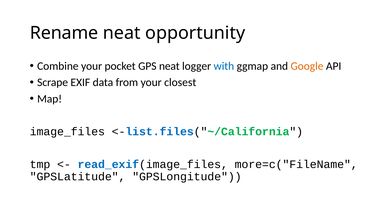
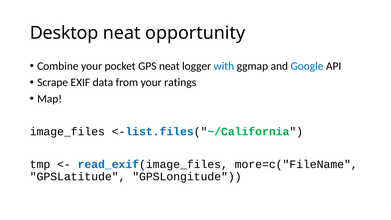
Rename: Rename -> Desktop (64, 33)
Google colour: orange -> blue (307, 66)
closest: closest -> ratings (180, 82)
